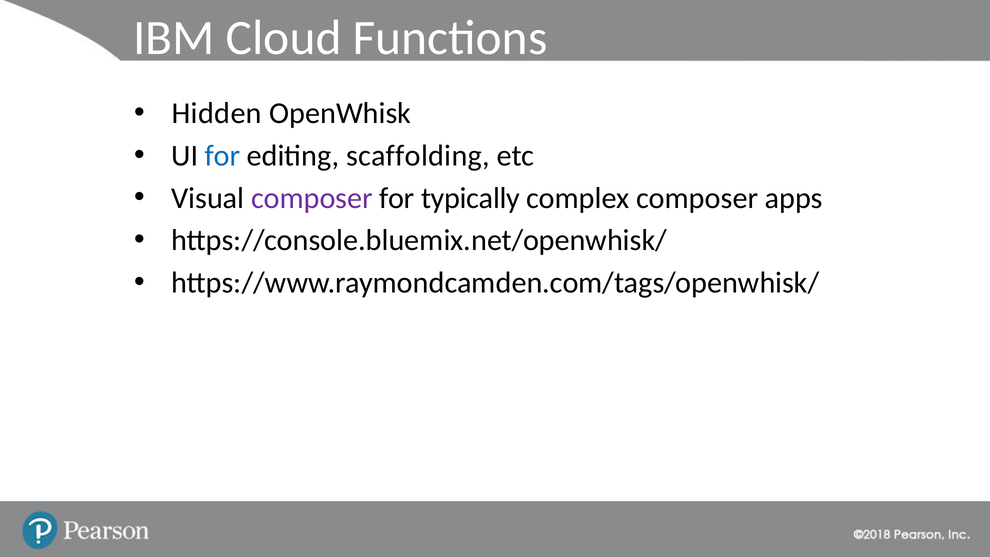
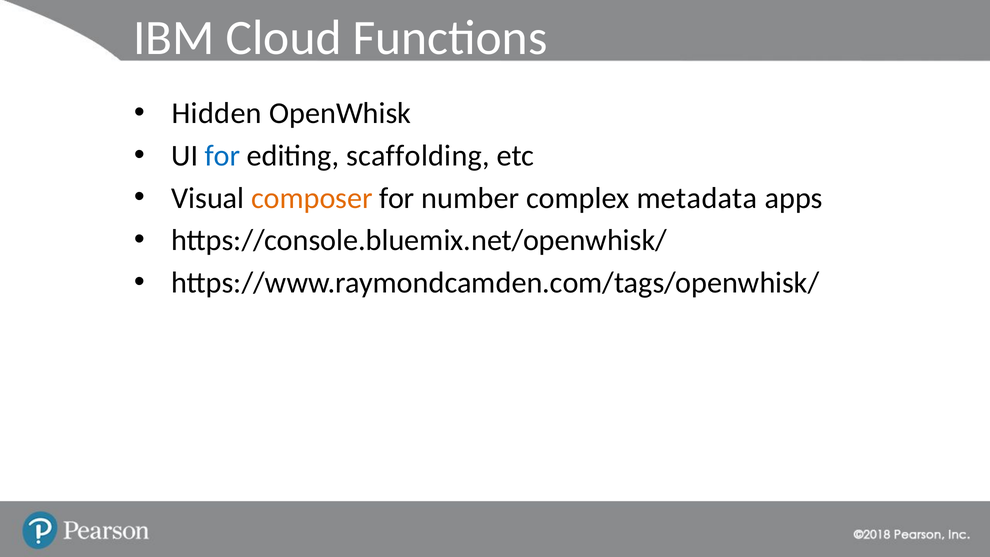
composer colour: purple -> orange (312, 198)
typically: typically -> number (470, 198)
complex composer: composer -> metadata (697, 198)
